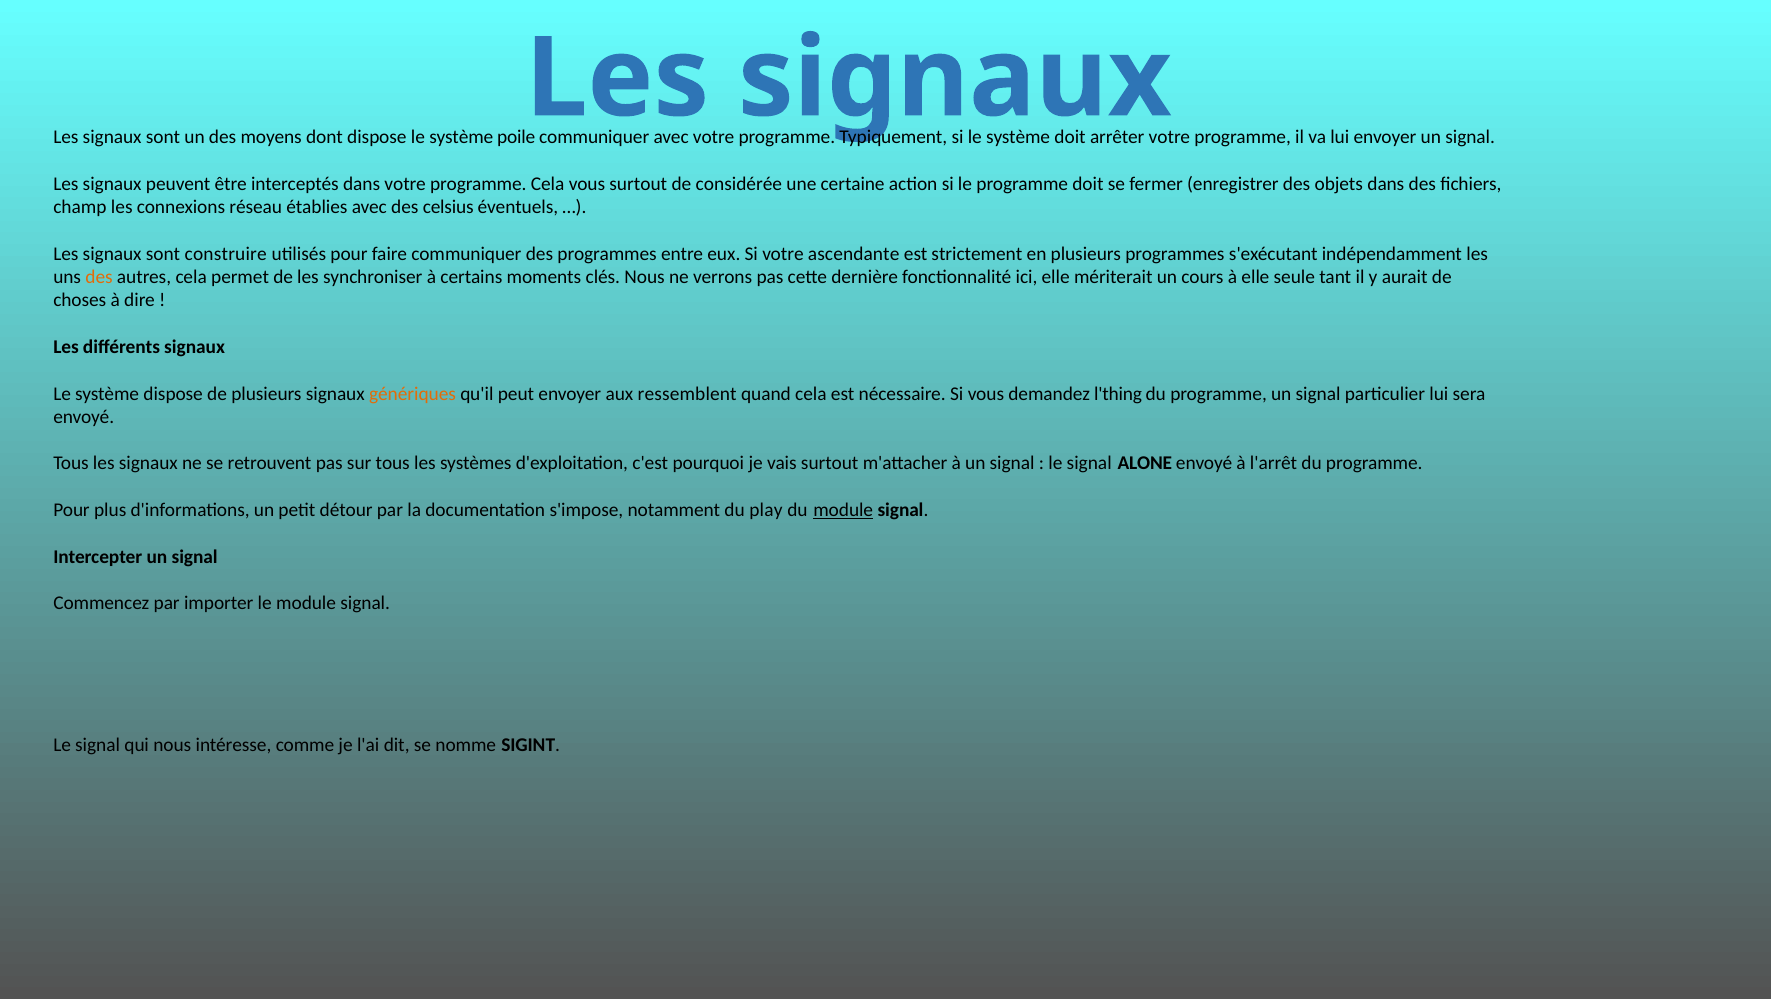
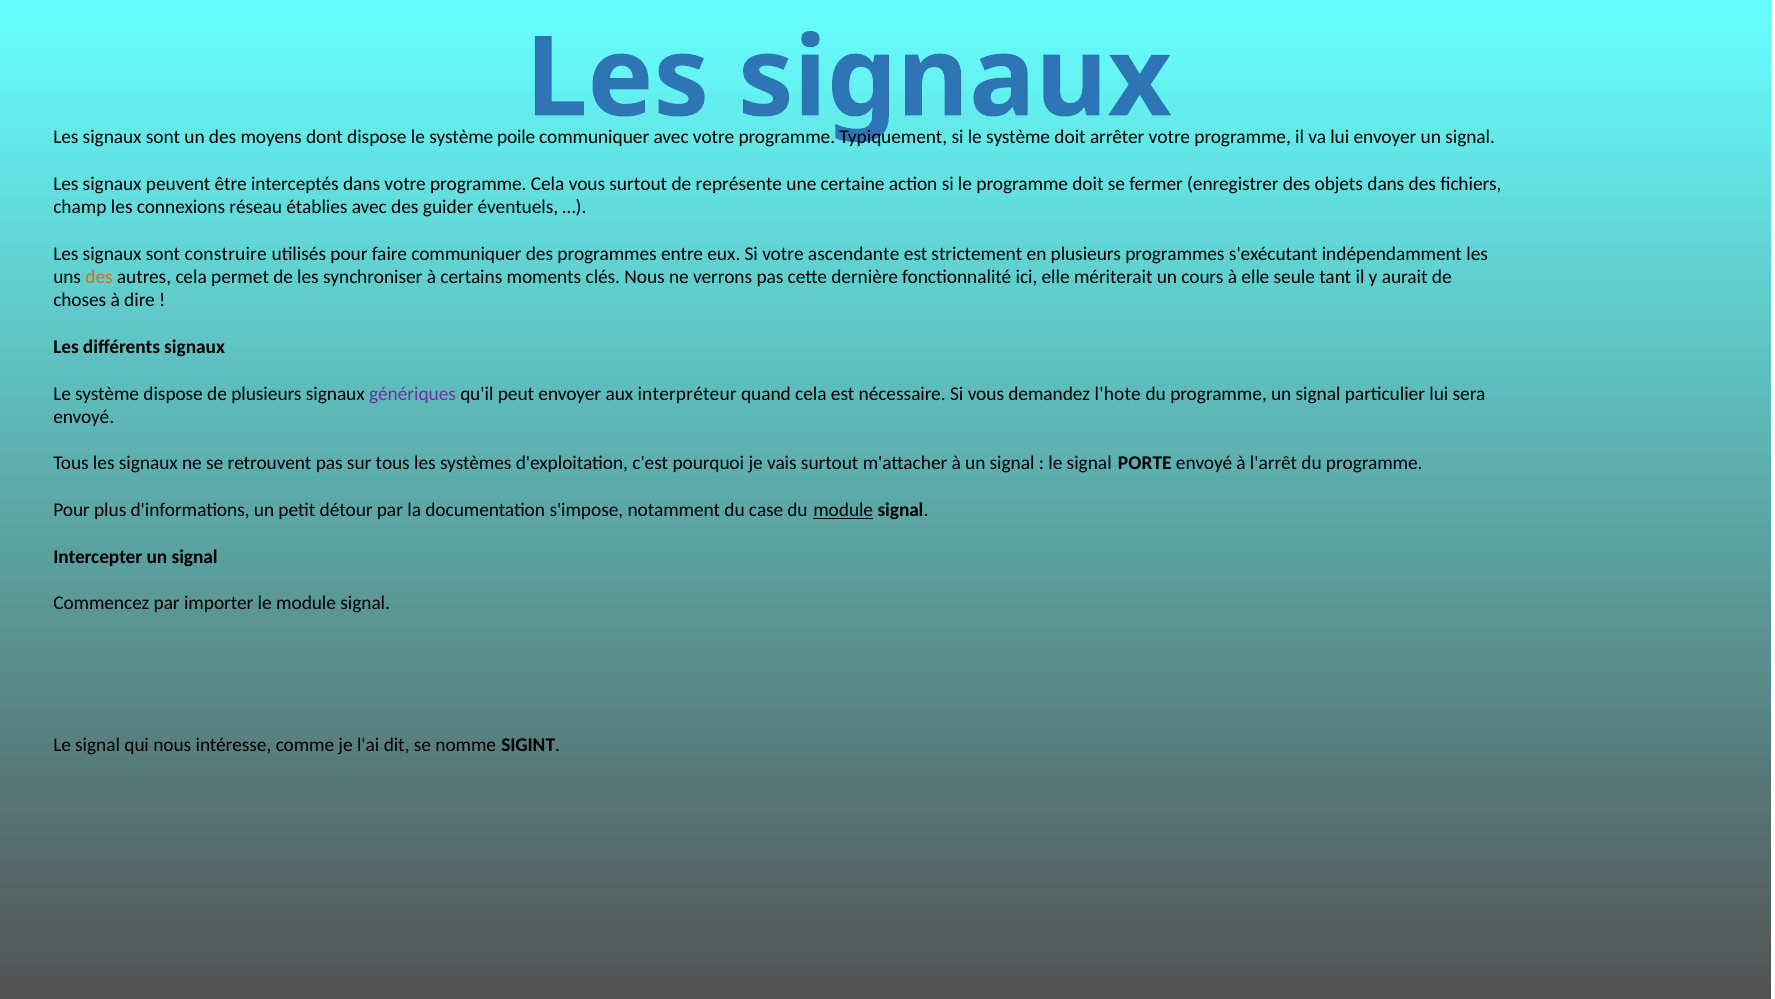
considérée: considérée -> représente (739, 184)
celsius: celsius -> guider (448, 207)
génériques colour: orange -> purple (412, 393)
ressemblent: ressemblent -> interpréteur (687, 393)
l'thing: l'thing -> l'hote (1118, 393)
ALONE: ALONE -> PORTE (1145, 463)
play: play -> case (766, 510)
